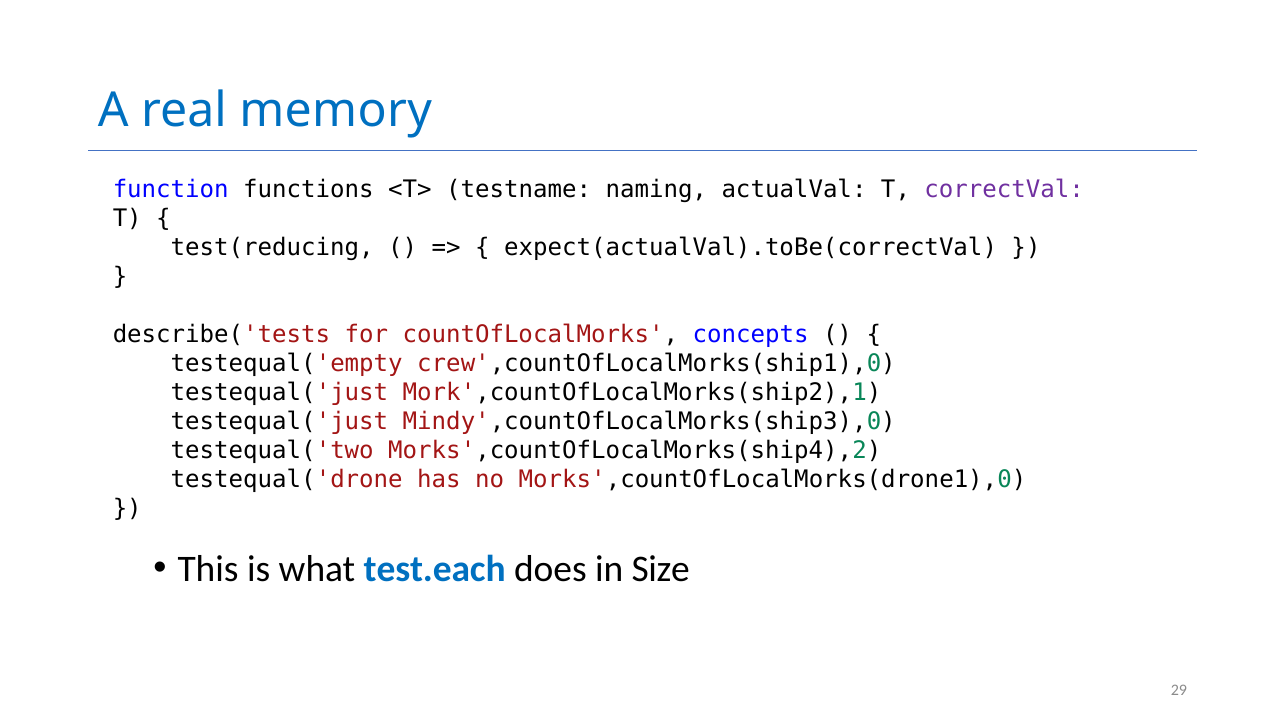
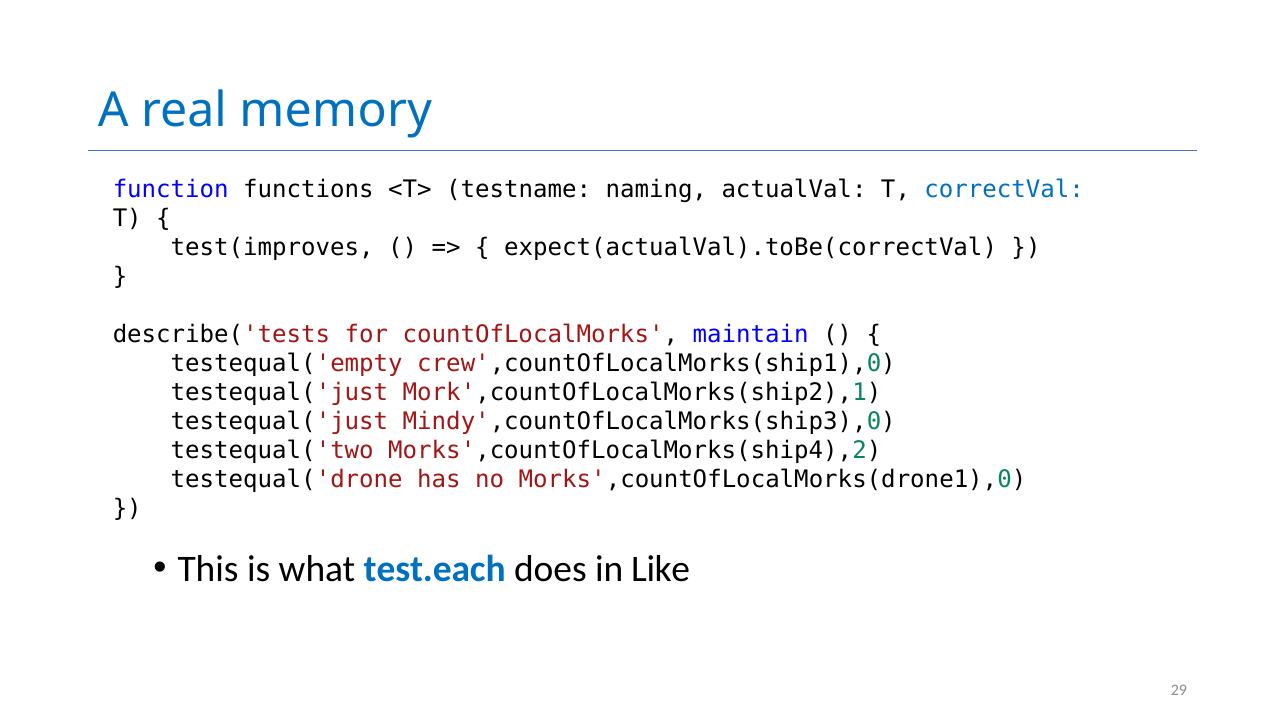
correctVal colour: purple -> blue (1004, 190)
test(reducing: test(reducing -> test(improves (272, 248)
concepts: concepts -> maintain (751, 335)
Size: Size -> Like (661, 569)
